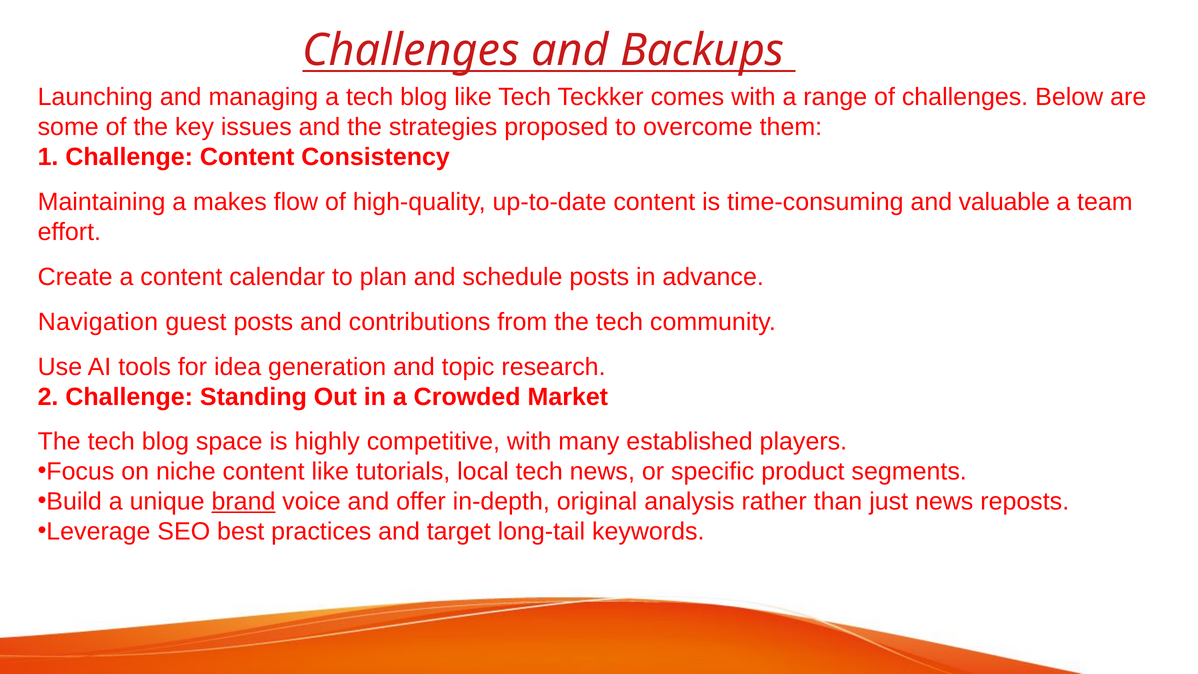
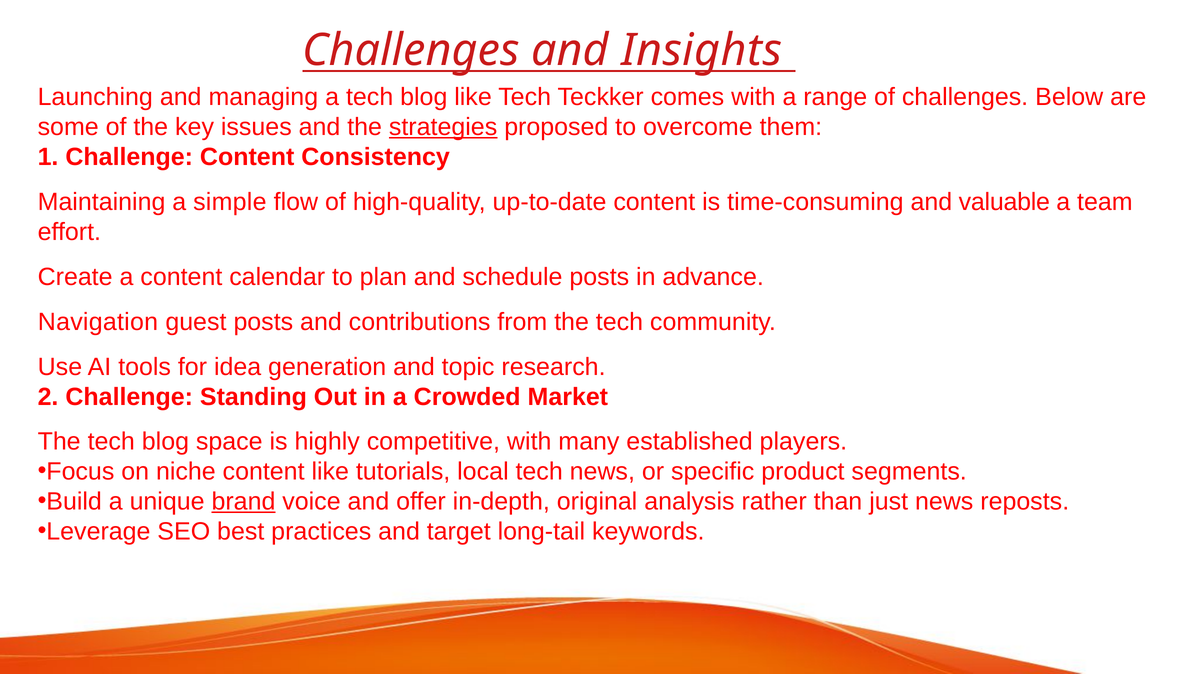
Backups: Backups -> Insights (702, 50)
strategies underline: none -> present (443, 127)
makes: makes -> simple (230, 202)
